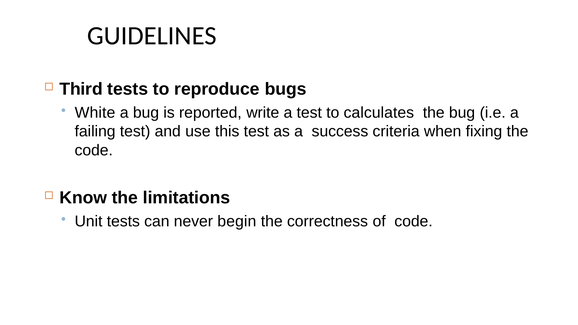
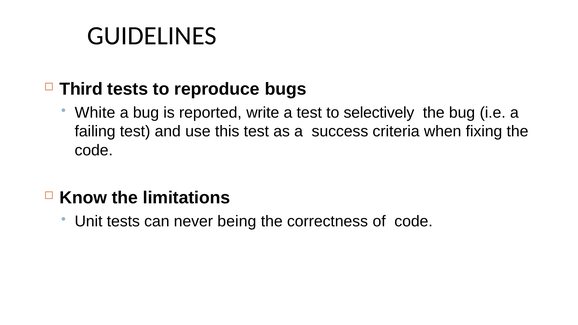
calculates: calculates -> selectively (379, 113)
begin: begin -> being (237, 221)
